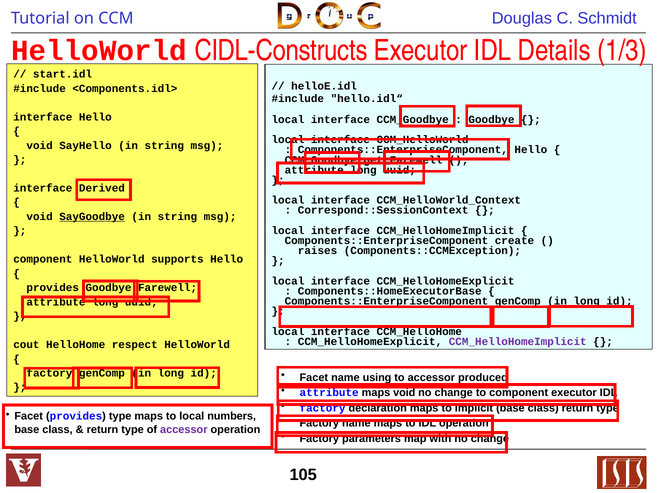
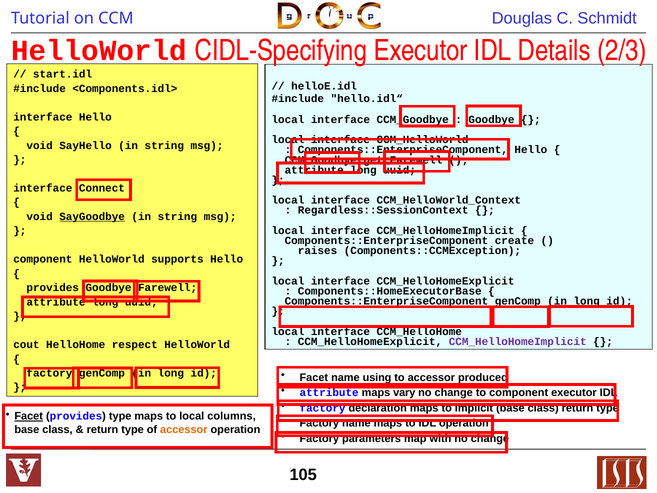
CIDL-Constructs: CIDL-Constructs -> CIDL-Specifying (281, 51)
1/3: 1/3 -> 2/3 (622, 51)
Derived: Derived -> Connect (102, 188)
Correspond::SessionContext: Correspond::SessionContext -> Regardless::SessionContext (383, 210)
maps void: void -> vary (404, 392)
Facet underline: none -> present (29, 416)
numbers: numbers -> columns (232, 416)
accessor colour: purple -> orange (184, 429)
